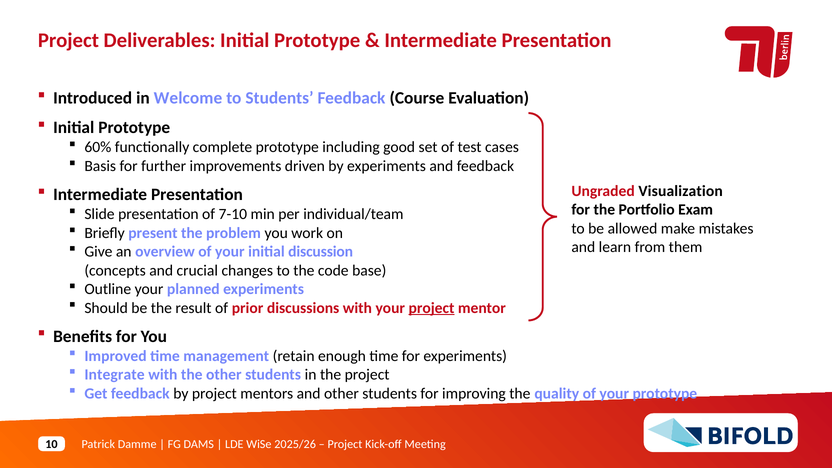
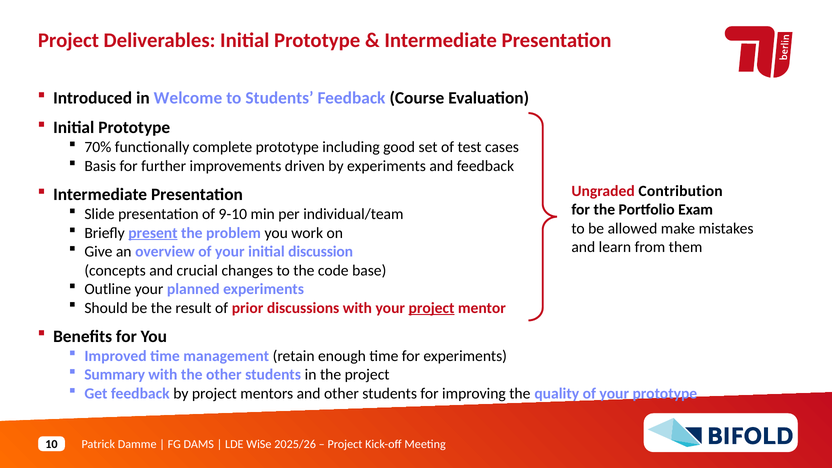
60%: 60% -> 70% (98, 147)
Visualization: Visualization -> Contribution (681, 191)
7-10: 7-10 -> 9-10 (233, 214)
present underline: none -> present (153, 233)
Integrate: Integrate -> Summary (115, 375)
